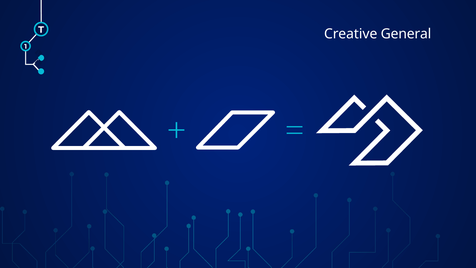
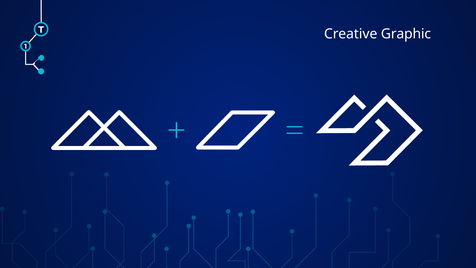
General: General -> Graphic (406, 34)
